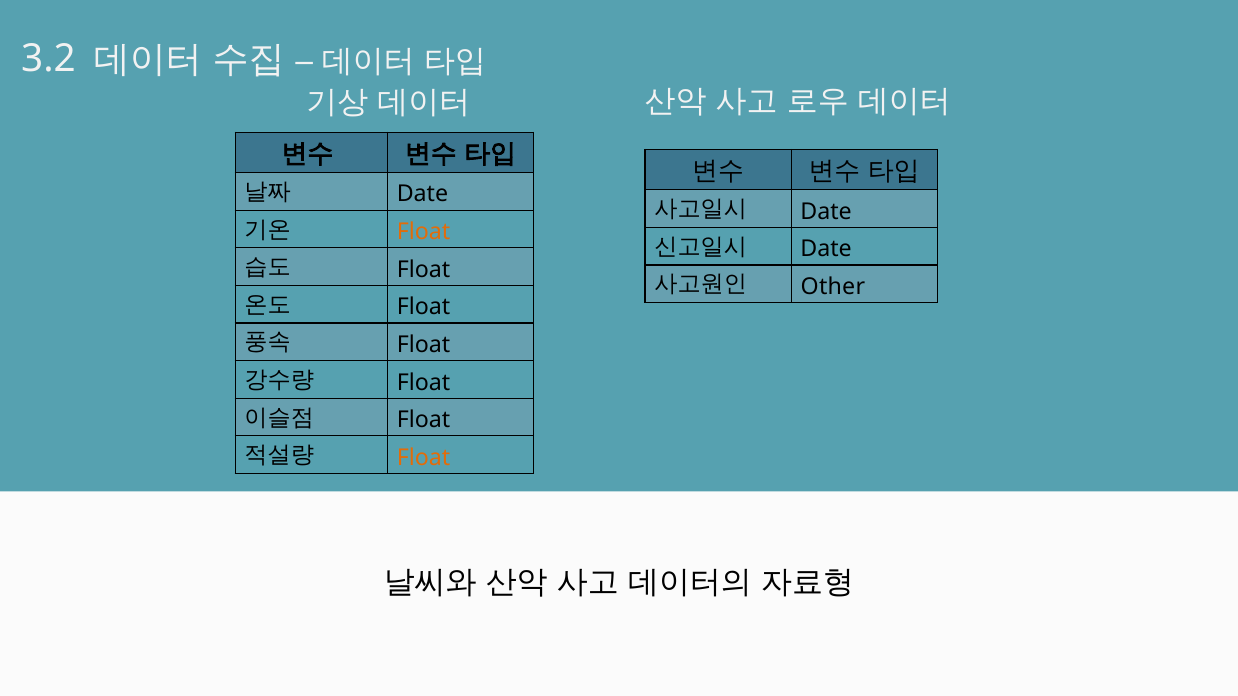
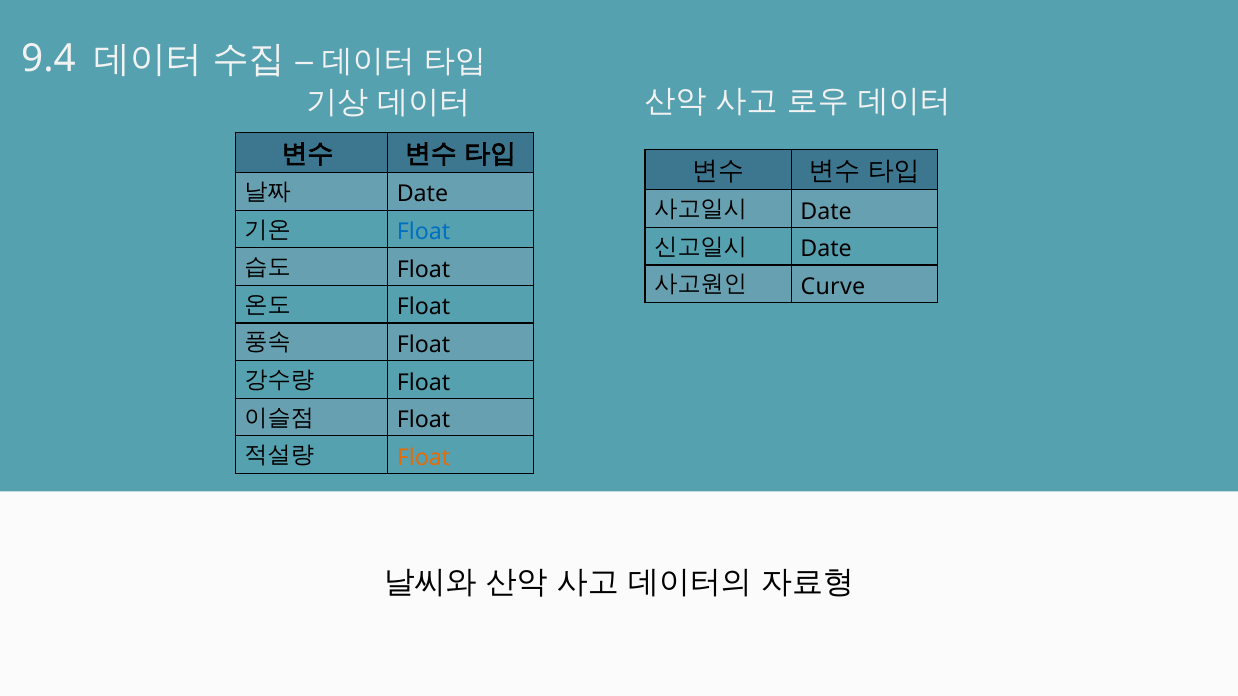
3.2: 3.2 -> 9.4 (49, 58)
Float colour: orange -> blue (424, 232)
Other: Other -> Curve (833, 287)
